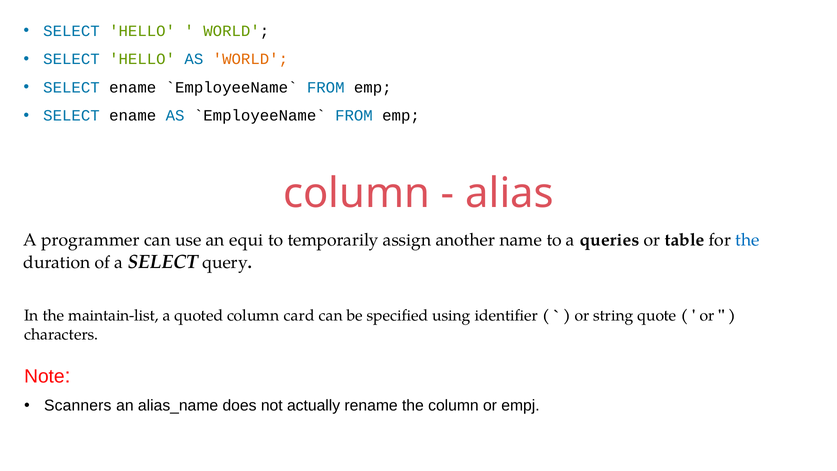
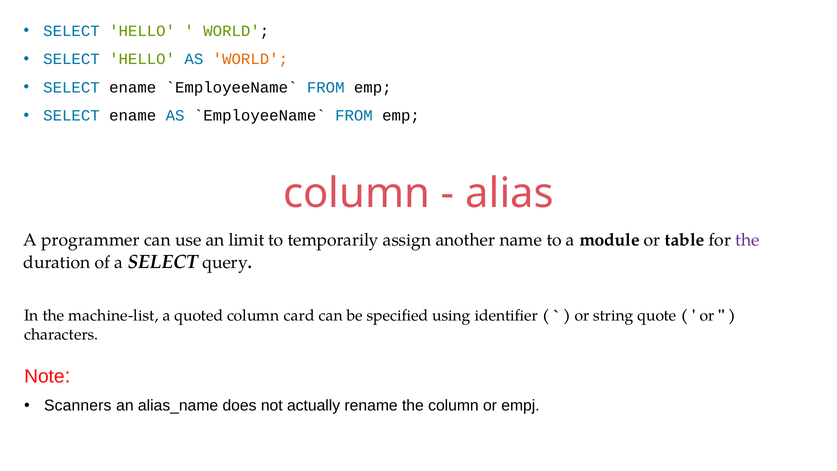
equi: equi -> limit (247, 240)
queries: queries -> module (610, 240)
the colour: blue -> purple (747, 240)
maintain-list: maintain-list -> machine-list (113, 316)
